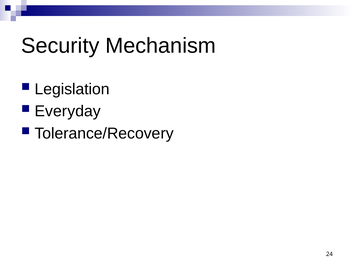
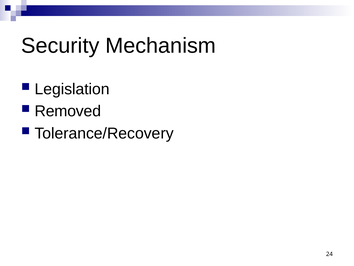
Everyday: Everyday -> Removed (68, 111)
